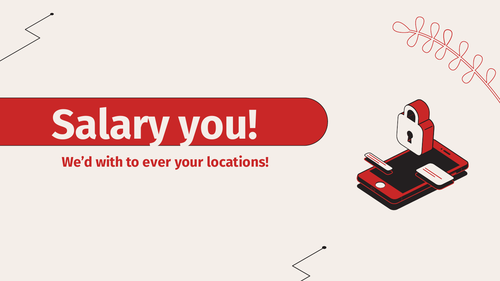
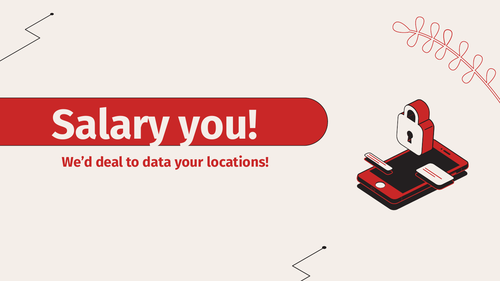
with: with -> deal (109, 162)
ever: ever -> data (157, 162)
